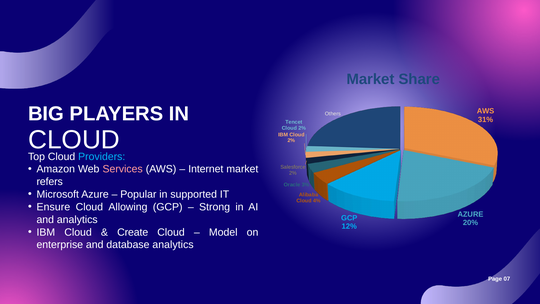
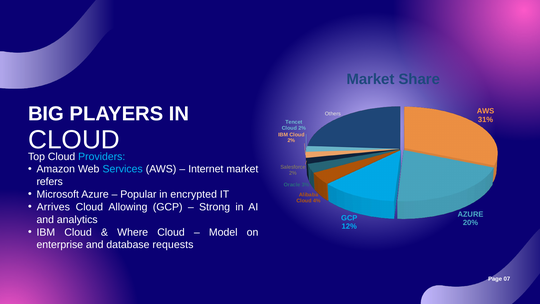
Services colour: pink -> light blue (123, 169)
supported: supported -> encrypted (194, 194)
Ensure: Ensure -> Arrives (53, 207)
Create: Create -> Where (133, 232)
database analytics: analytics -> requests (173, 245)
